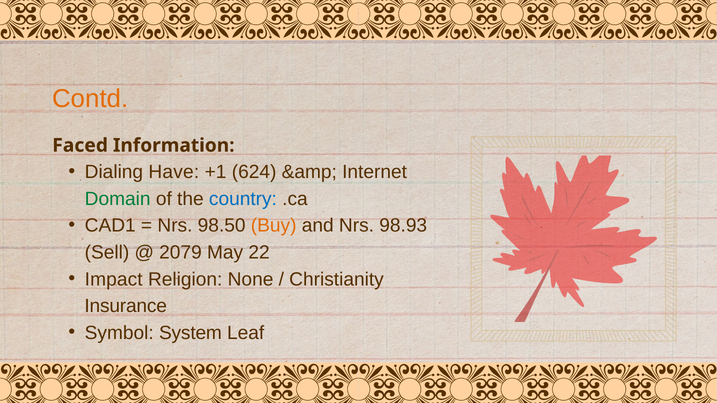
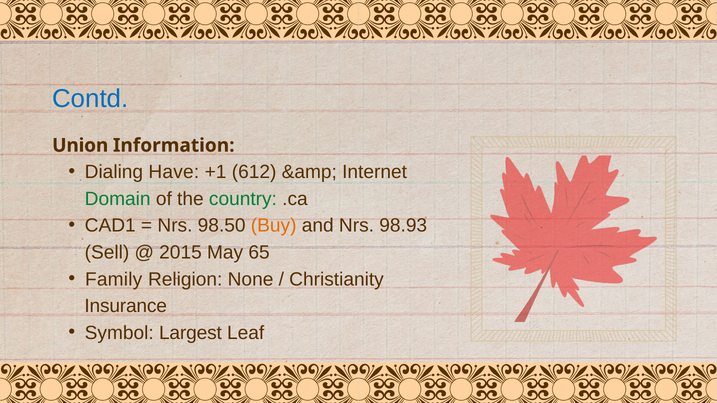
Contd colour: orange -> blue (90, 99)
Faced: Faced -> Union (80, 146)
624: 624 -> 612 (254, 172)
country colour: blue -> green (243, 199)
2079: 2079 -> 2015 (181, 253)
22: 22 -> 65 (259, 253)
Impact: Impact -> Family (114, 279)
System: System -> Largest (190, 333)
